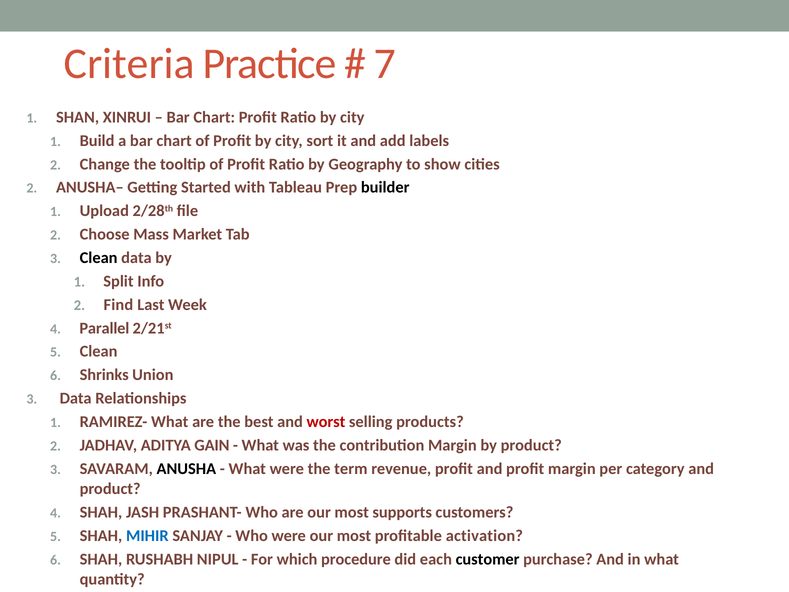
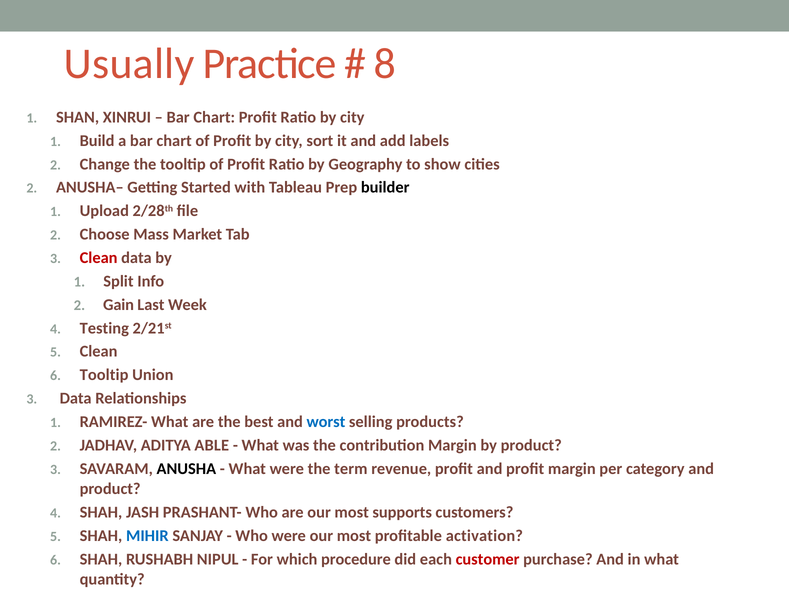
Criteria: Criteria -> Usually (129, 64)
7: 7 -> 8 (385, 64)
Clean colour: black -> red (99, 258)
Find: Find -> Gain (119, 305)
Parallel: Parallel -> Testing (104, 328)
Shrinks: Shrinks -> Tooltip (104, 375)
worst colour: red -> blue (326, 422)
GAIN: GAIN -> ABLE (212, 445)
customer colour: black -> red (488, 559)
